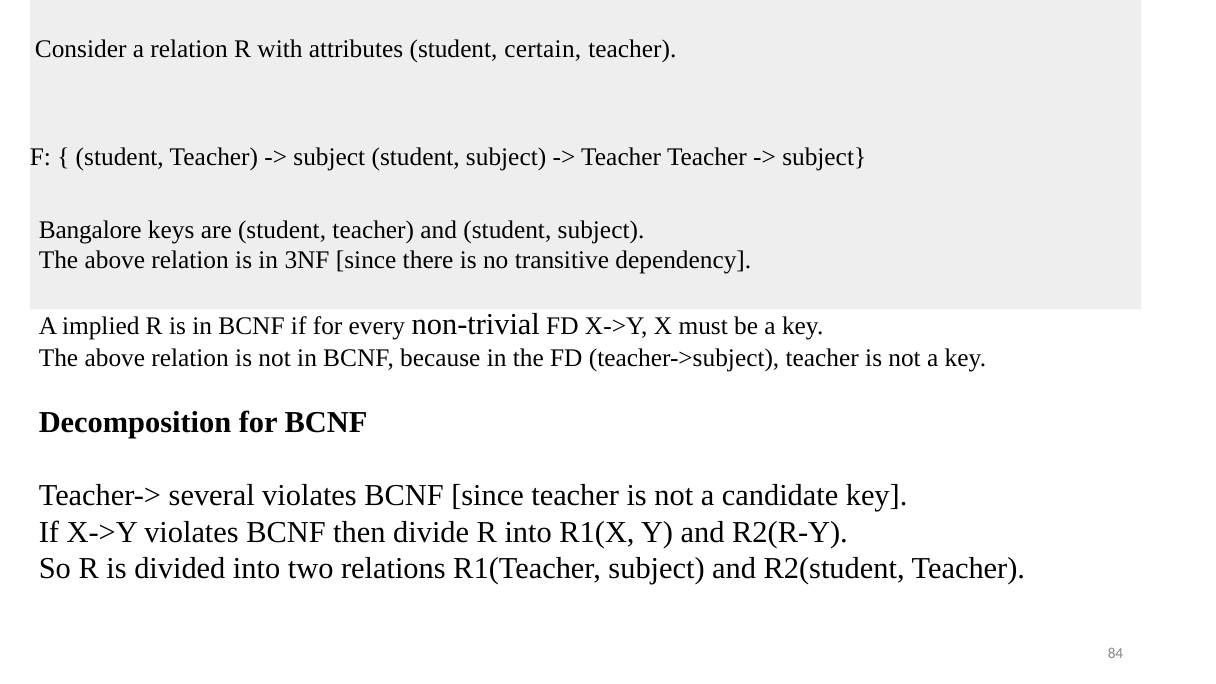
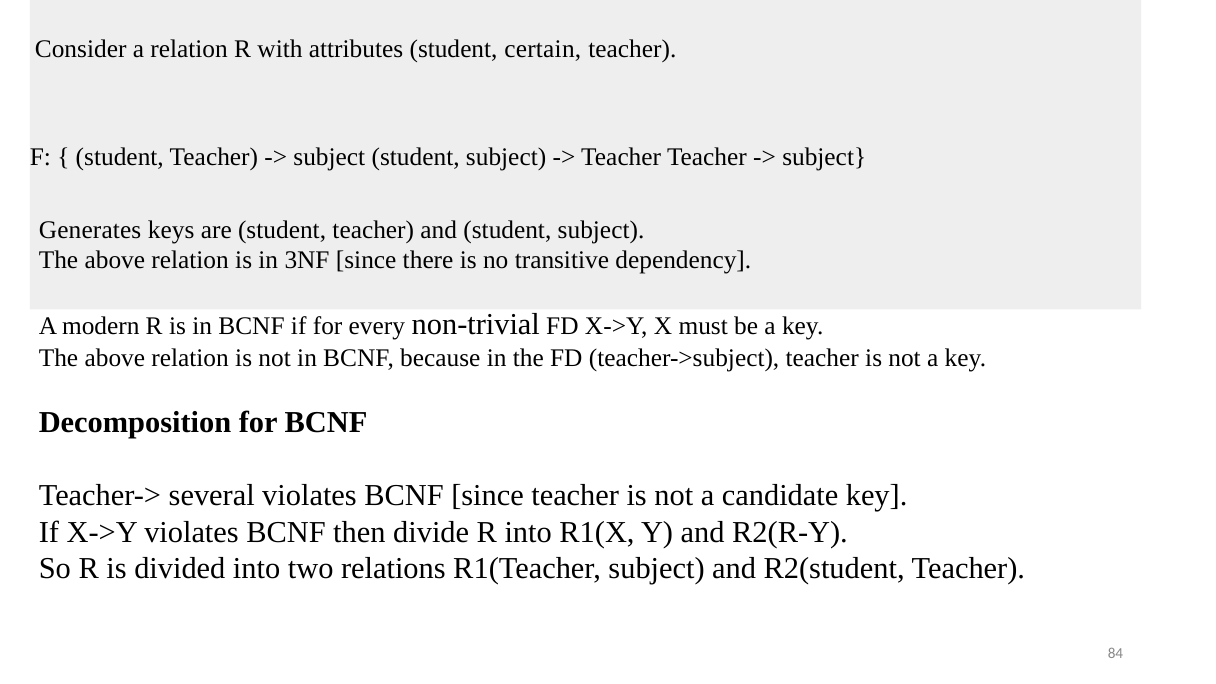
Bangalore: Bangalore -> Generates (90, 230)
implied: implied -> modern (101, 326)
